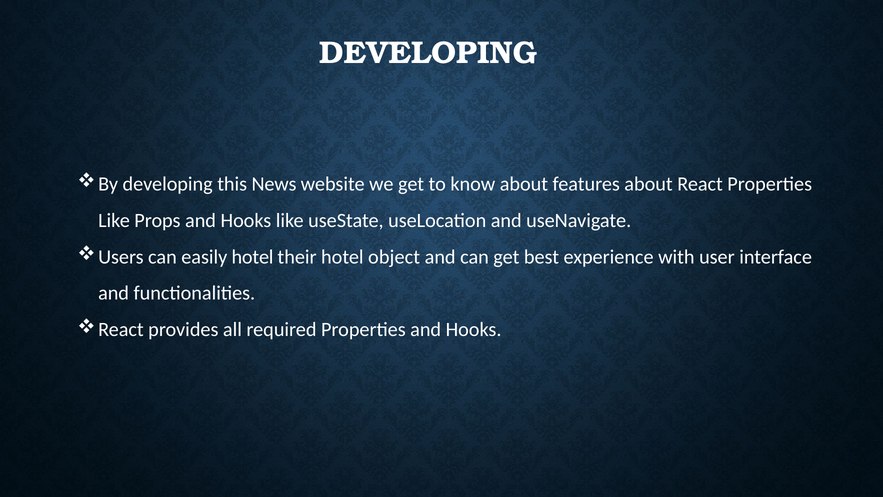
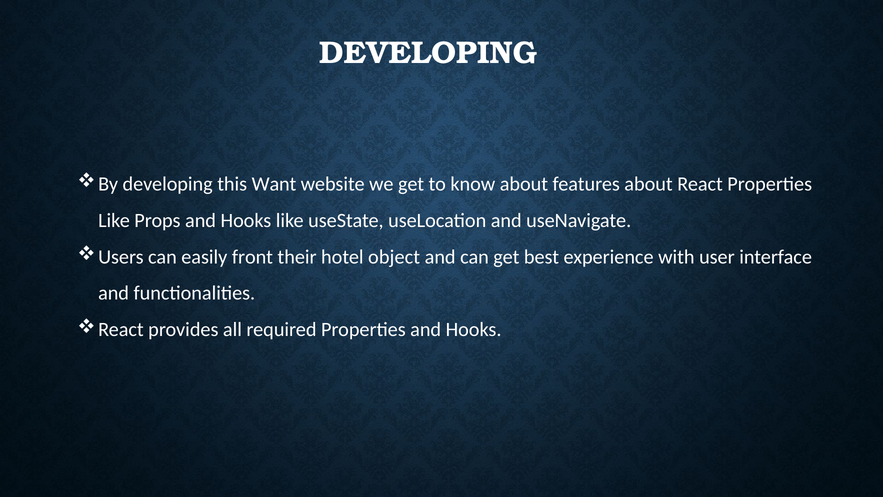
News: News -> Want (274, 184)
easily hotel: hotel -> front (252, 257)
